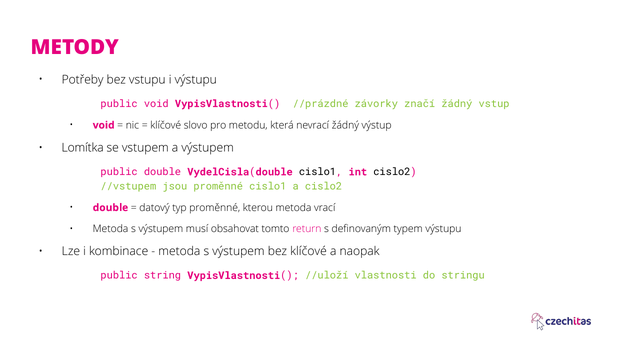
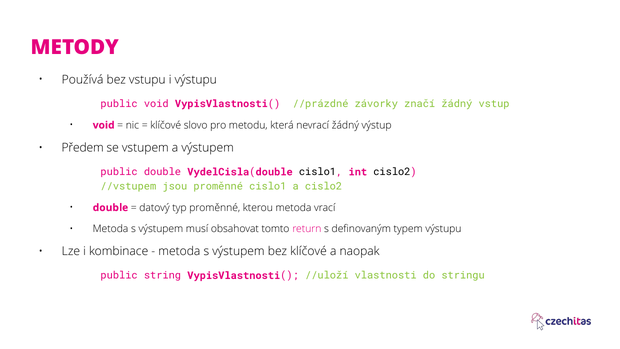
Potřeby: Potřeby -> Používá (83, 80)
Lomítka: Lomítka -> Předem (83, 148)
